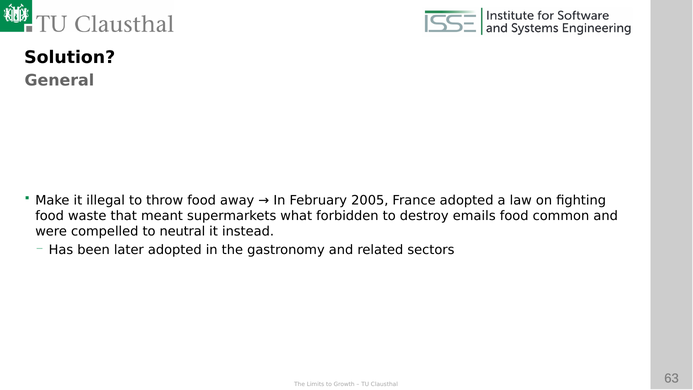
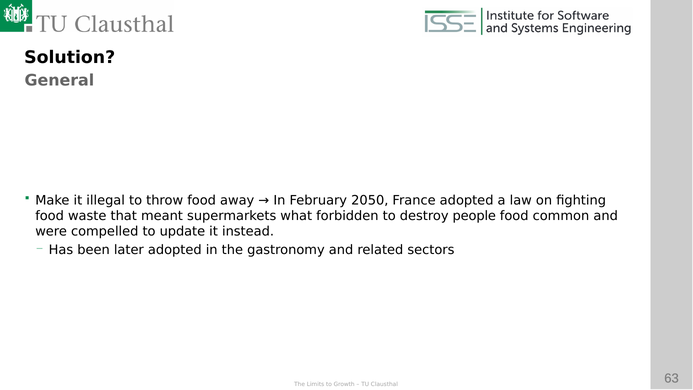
2005: 2005 -> 2050 (370, 200)
emails: emails -> people (474, 216)
neutral: neutral -> update (182, 231)
